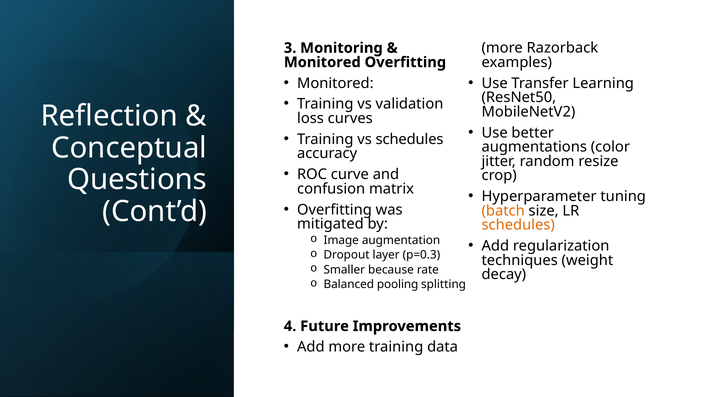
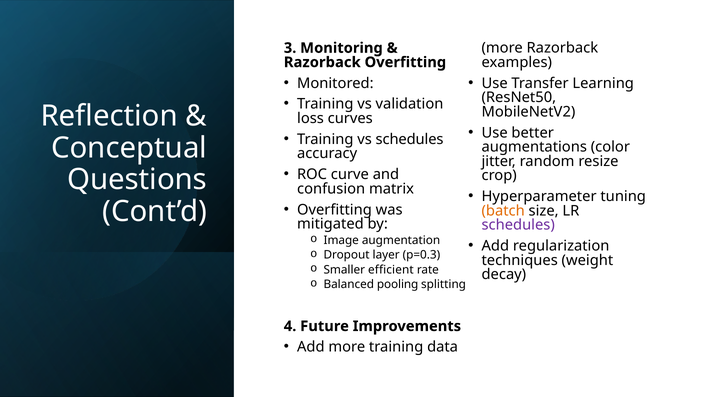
Monitored: Monitored -> Razorback (322, 62)
schedules colour: orange -> purple (518, 225)
because: because -> efficient (391, 270)
